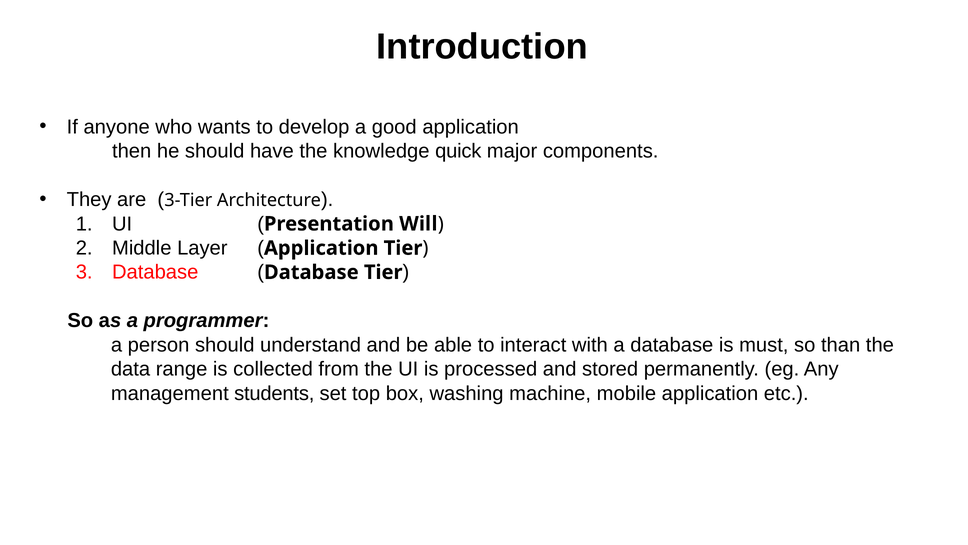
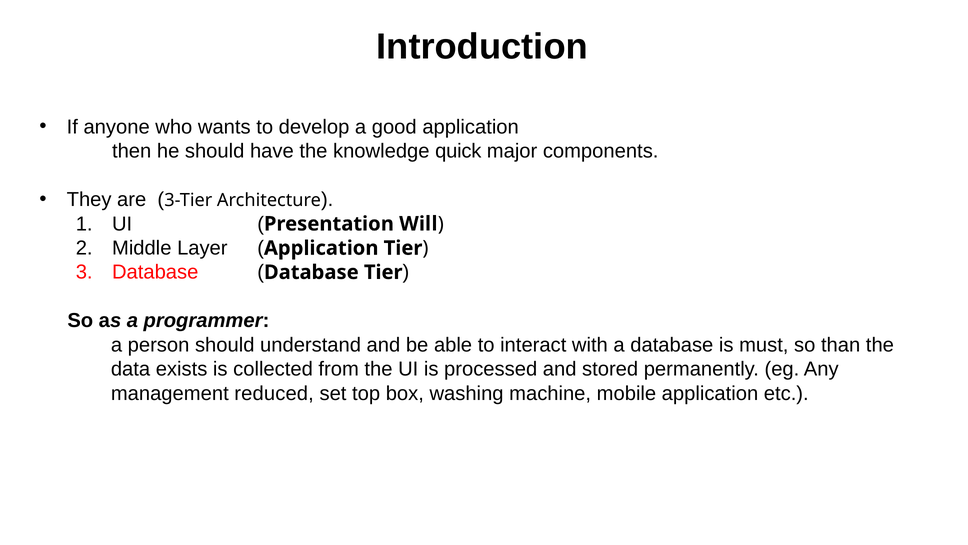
range: range -> exists (182, 369)
students: students -> reduced (274, 393)
